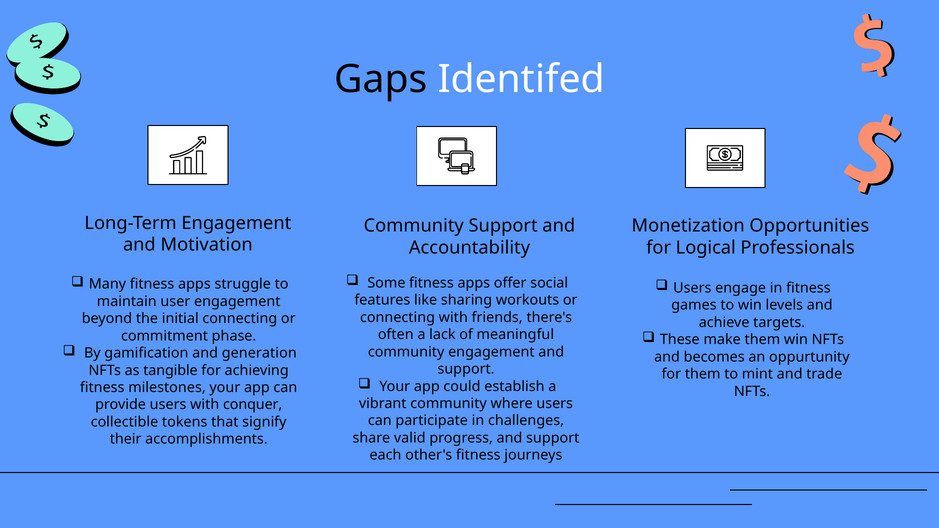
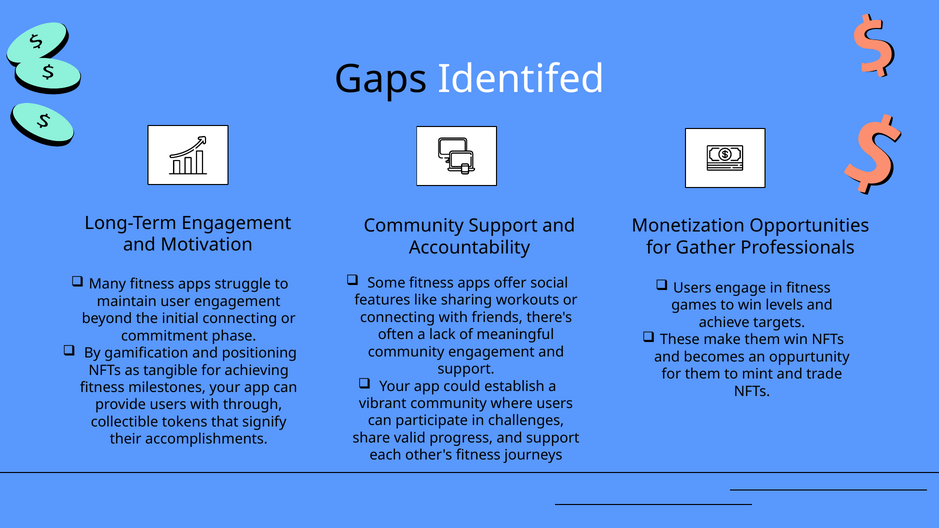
Logical: Logical -> Gather (706, 248)
generation: generation -> positioning (259, 353)
conquer: conquer -> through (253, 405)
